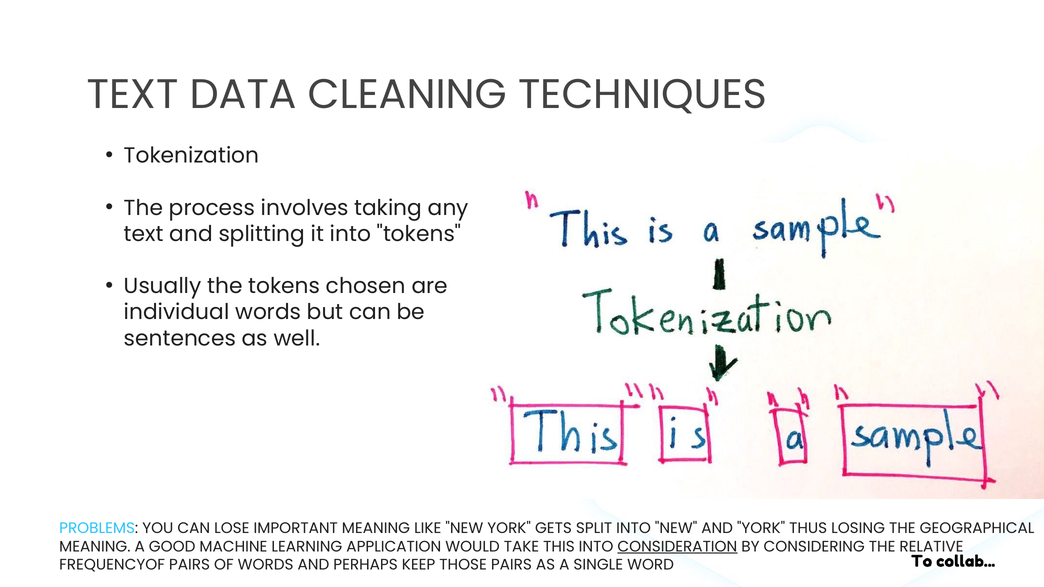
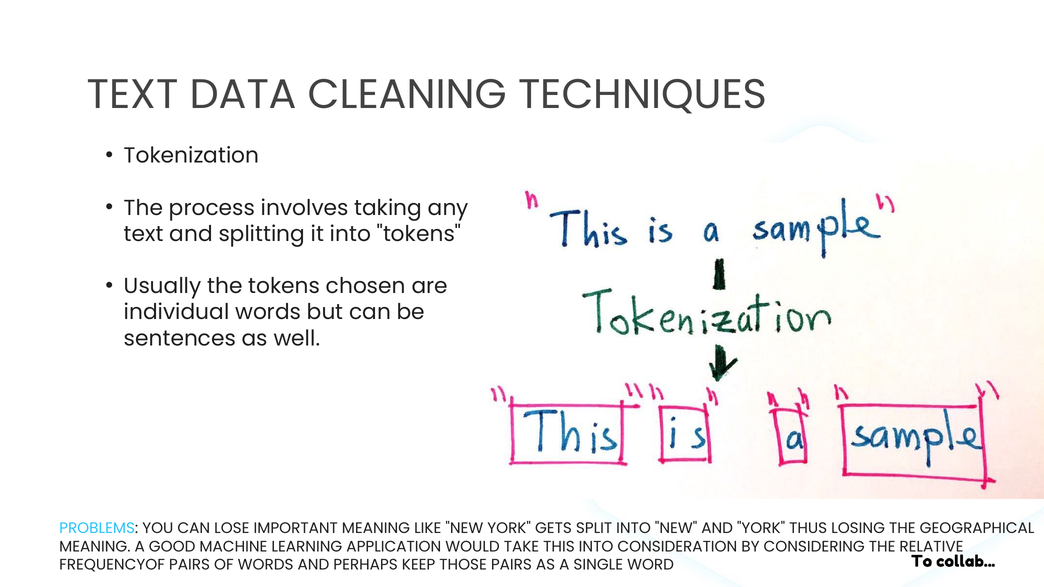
CONSIDERATION underline: present -> none (677, 547)
